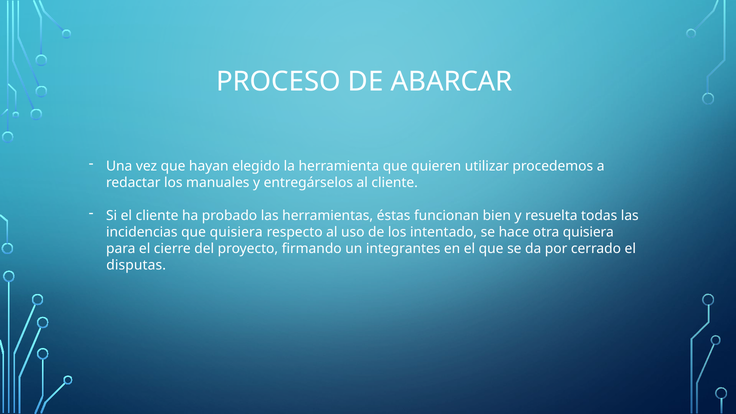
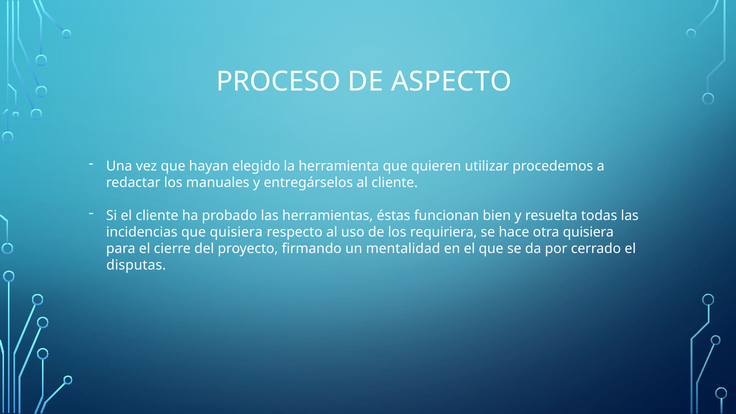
ABARCAR: ABARCAR -> ASPECTO (451, 82)
intentado: intentado -> requiriera (444, 232)
integrantes: integrantes -> mentalidad (403, 249)
